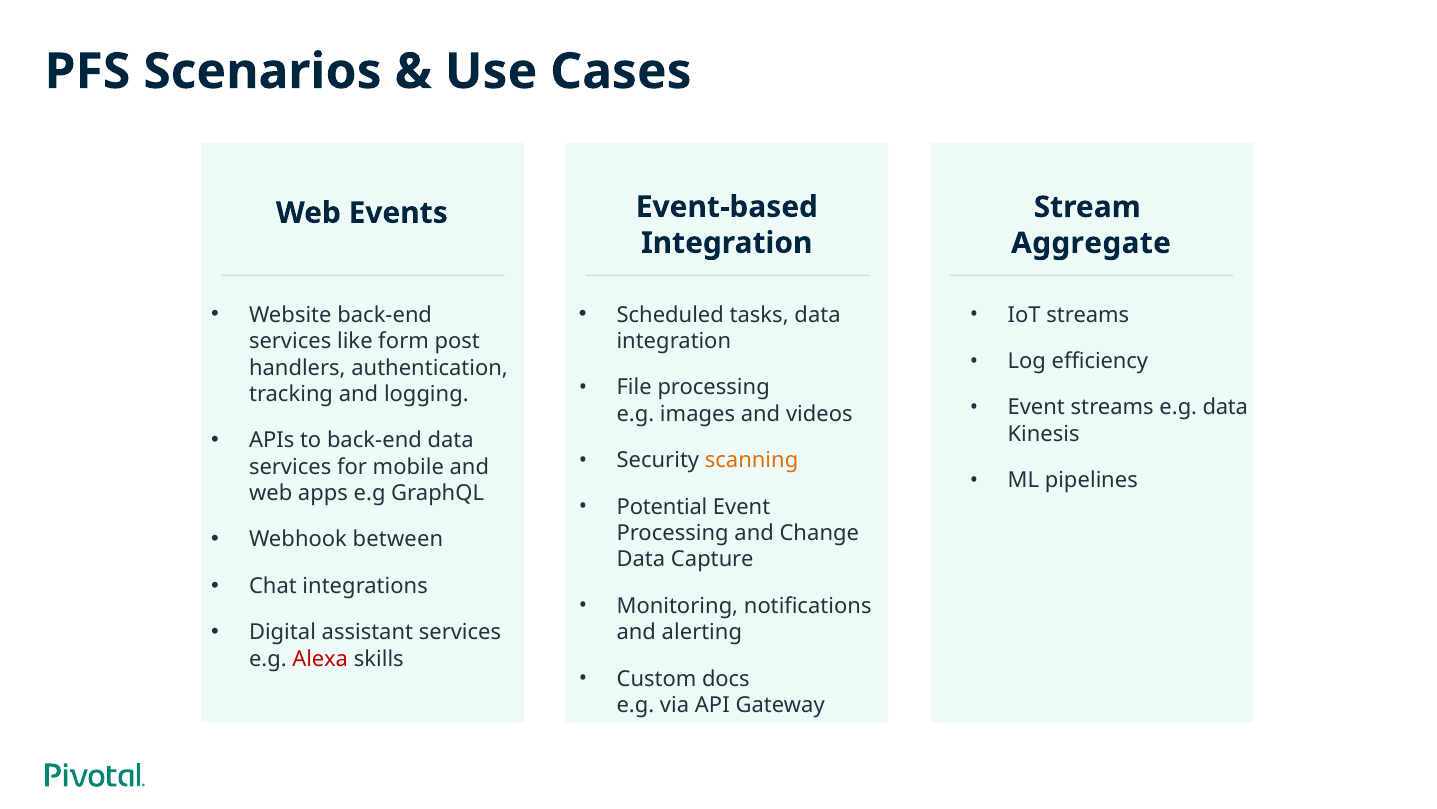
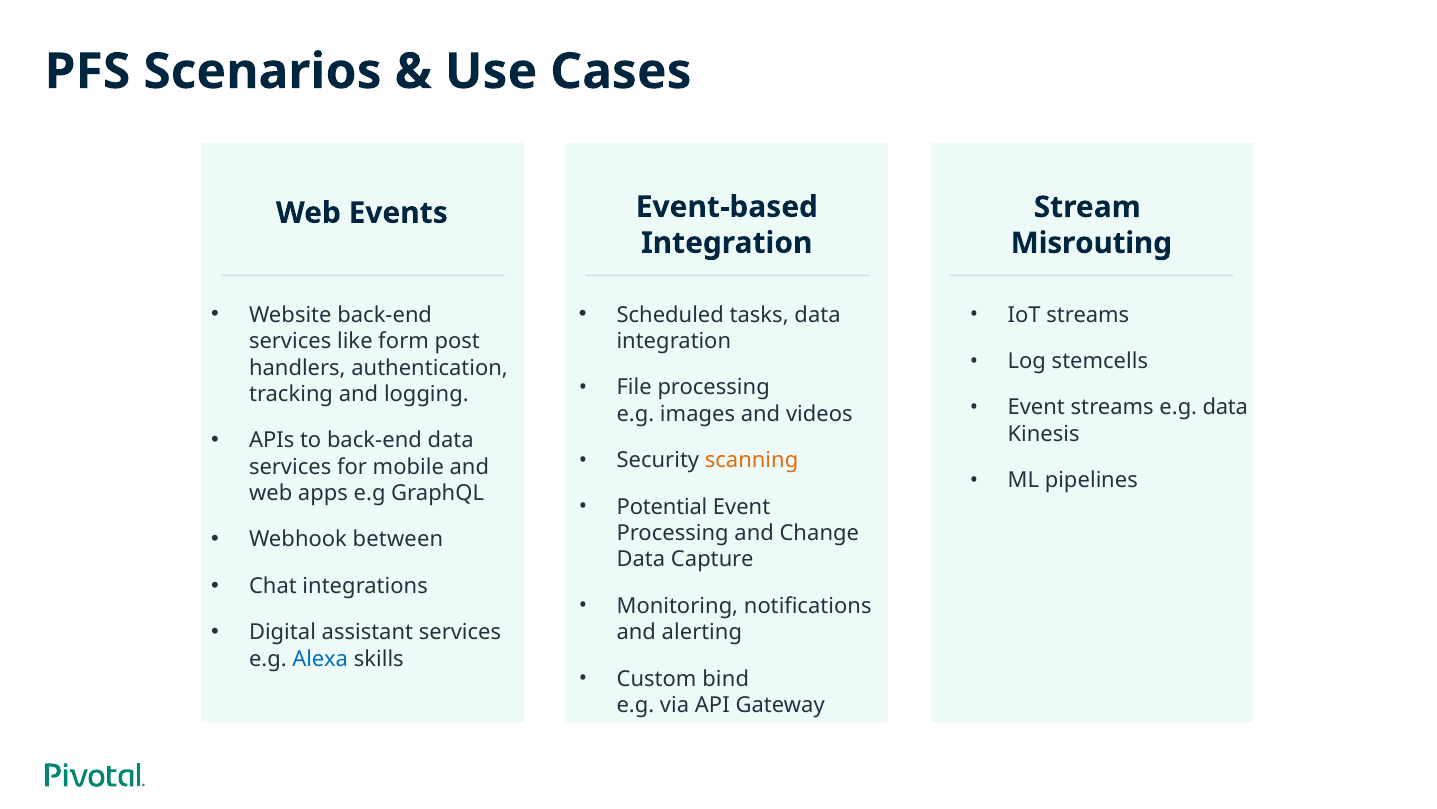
Aggregate: Aggregate -> Misrouting (1091, 243)
efficiency: efficiency -> stemcells (1100, 361)
Alexa colour: red -> blue (320, 658)
docs: docs -> bind (726, 678)
